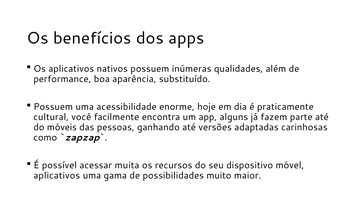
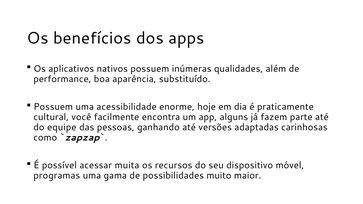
móveis: móveis -> equipe (62, 127)
aplicativos: aplicativos -> programas (57, 176)
